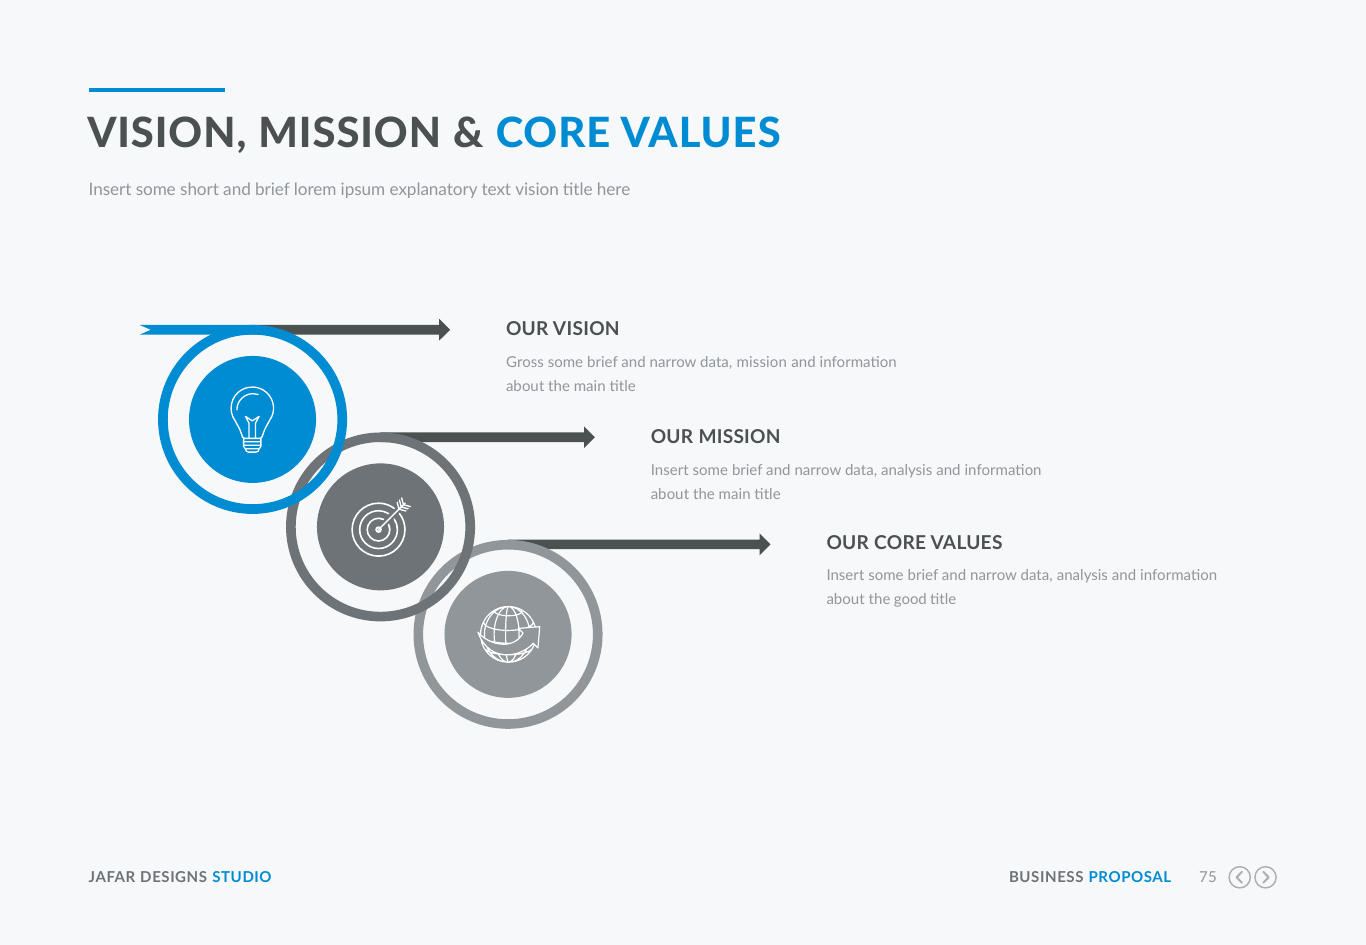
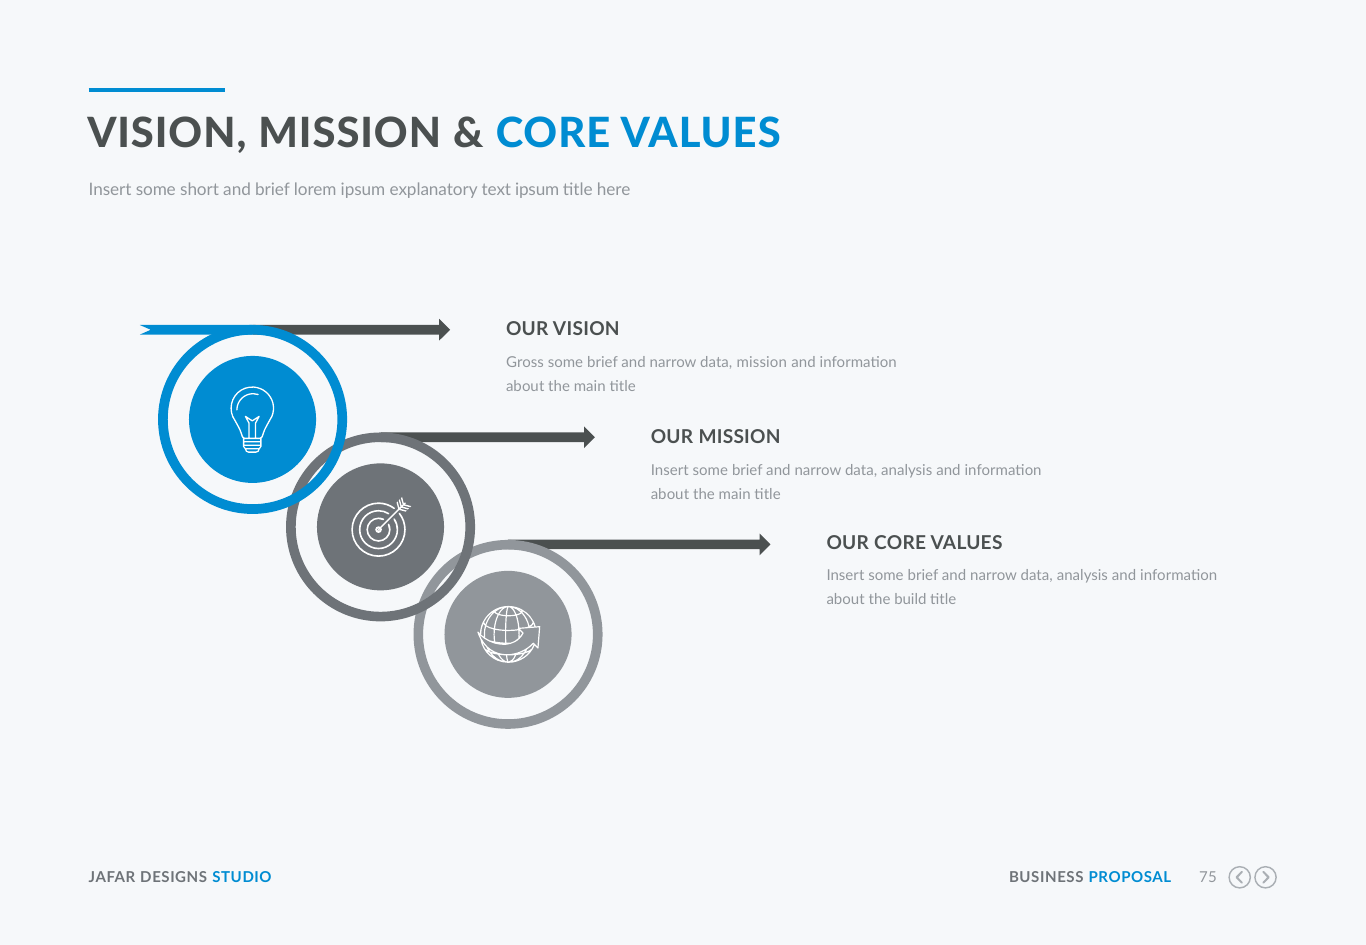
text vision: vision -> ipsum (537, 190)
good: good -> build (910, 600)
